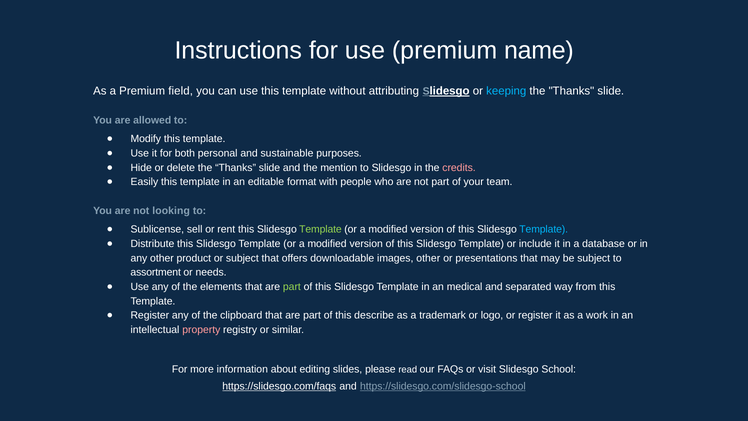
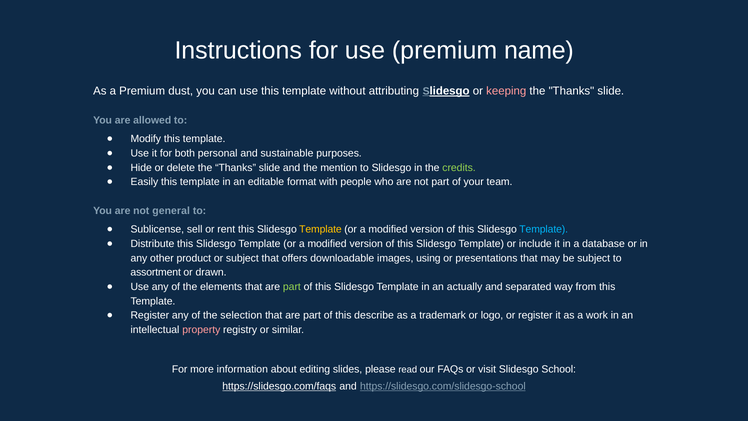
field: field -> dust (181, 91)
keeping colour: light blue -> pink (506, 91)
credits colour: pink -> light green (459, 168)
looking: looking -> general (171, 211)
Template colour: light green -> yellow (320, 229)
images other: other -> using (428, 258)
needs: needs -> drawn (211, 272)
medical: medical -> actually (465, 287)
clipboard: clipboard -> selection (241, 315)
